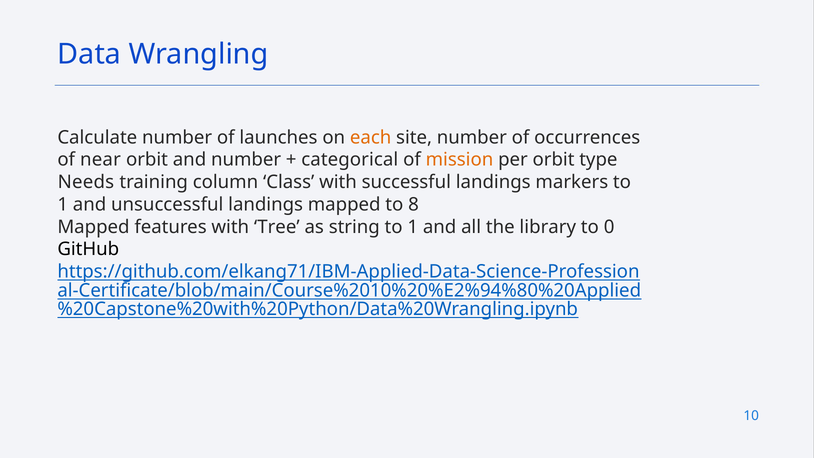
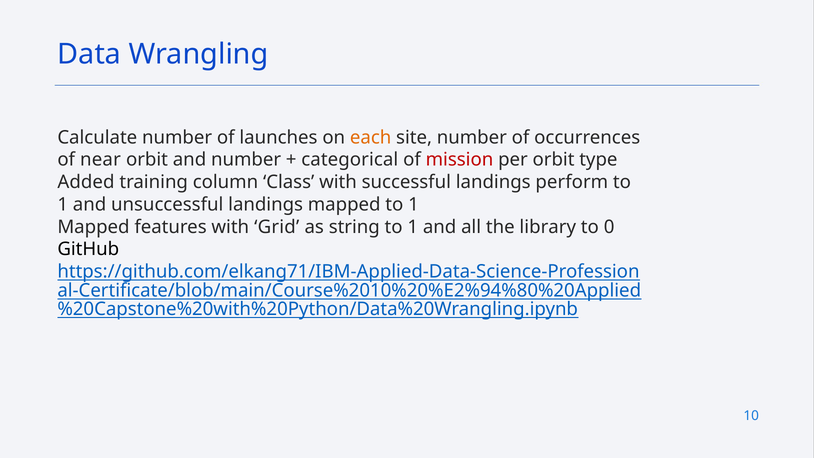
mission colour: orange -> red (459, 160)
Needs: Needs -> Added (86, 182)
markers: markers -> perform (572, 182)
mapped to 8: 8 -> 1 (413, 205)
Tree: Tree -> Grid (277, 227)
